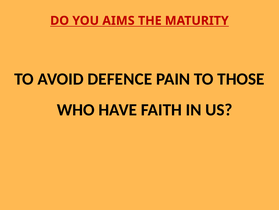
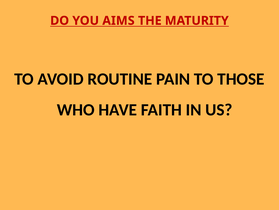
DEFENCE: DEFENCE -> ROUTINE (120, 79)
